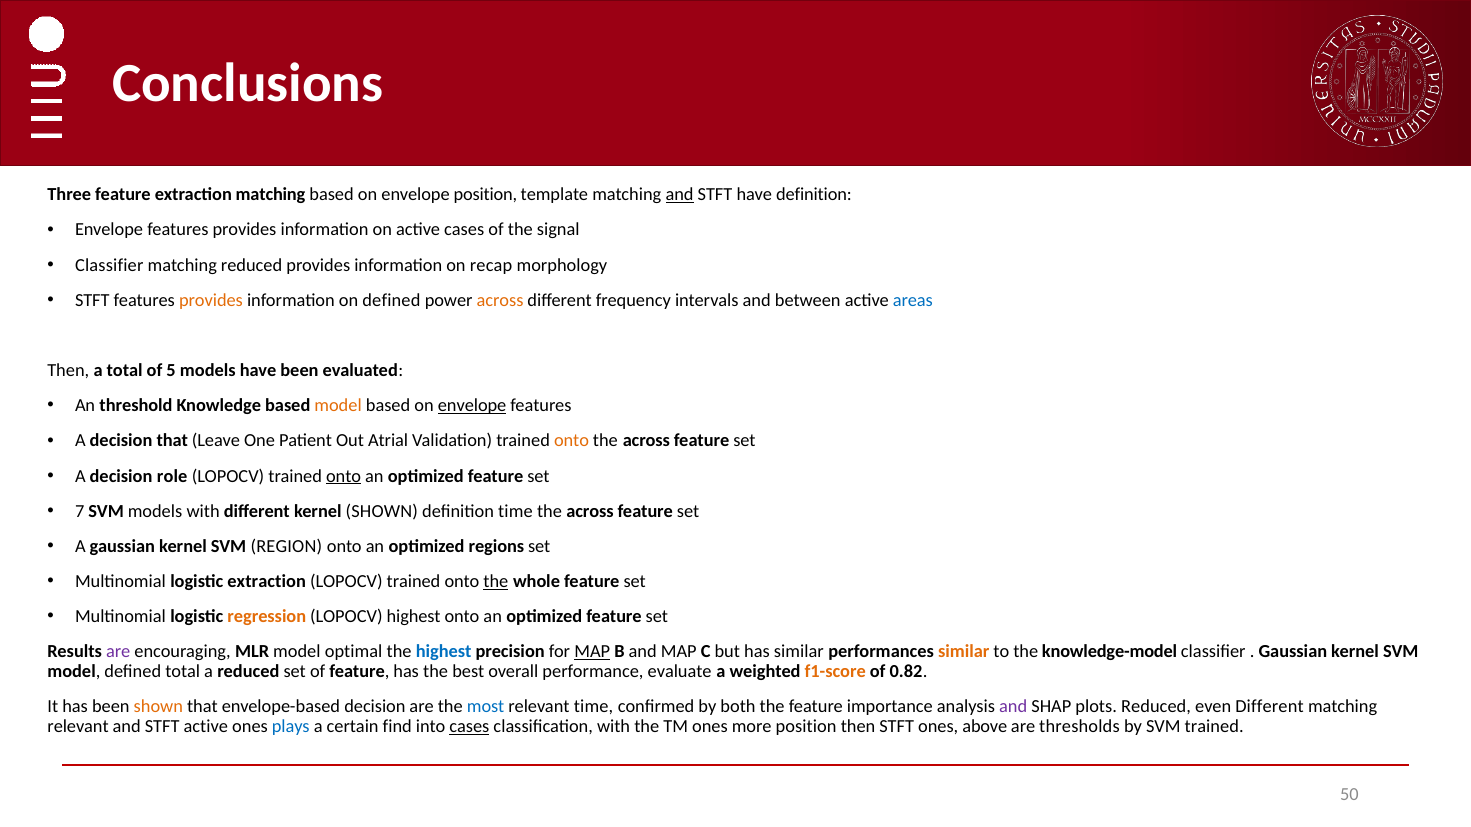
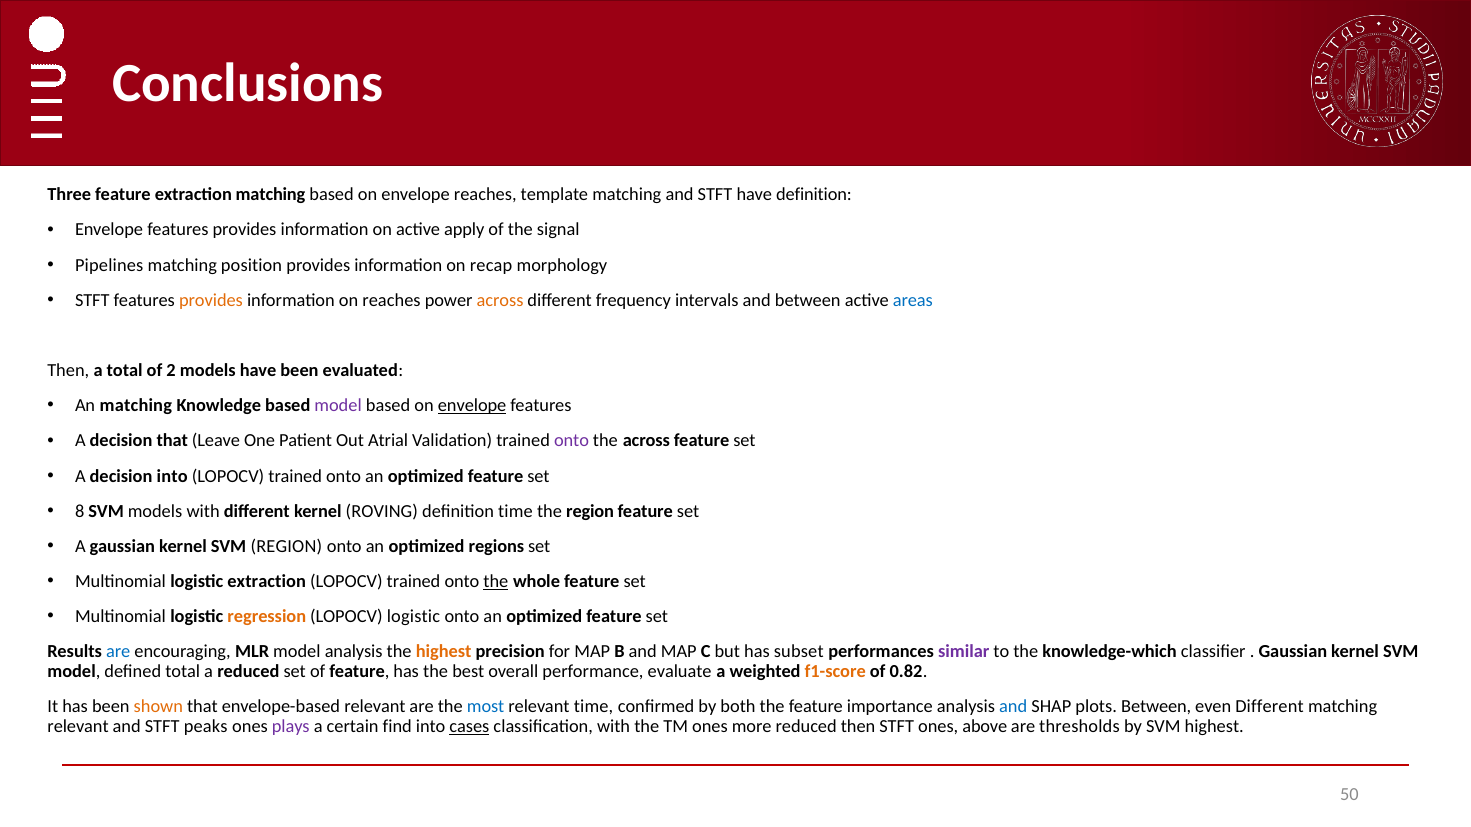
envelope position: position -> reaches (485, 195)
and underline: present -> none (680, 195)
active cases: cases -> apply (464, 230)
Classifier: Classifier -> Pipelines (109, 265)
matching reduced: reduced -> position (252, 265)
on defined: defined -> reaches (392, 300)
5: 5 -> 2 (171, 371)
An threshold: threshold -> matching (136, 406)
model colour: orange -> purple (338, 406)
onto colour: orange -> purple (571, 441)
decision role: role -> into (172, 476)
onto underline: present -> none (344, 476)
7: 7 -> 8 (80, 511)
kernel SHOWN: SHOWN -> ROVING (382, 511)
across: across -> region (590, 511)
LOPOCV highest: highest -> logistic (413, 617)
are colour: purple -> blue (118, 652)
model optimal: optimal -> analysis (354, 652)
highest colour: blue -> orange (444, 652)
MAP underline: present -> none (592, 652)
has similar: similar -> subset (799, 652)
similar colour: orange -> purple (964, 652)
knowledge-model: knowledge-model -> knowledge-which (1110, 652)
envelope-based decision: decision -> relevant (375, 707)
and colour: purple -> blue (1013, 707)
plots Reduced: Reduced -> Between (1156, 707)
STFT active: active -> peaks (206, 727)
plays colour: blue -> purple (291, 727)
more position: position -> reduced (806, 727)
SVM trained: trained -> highest (1214, 727)
